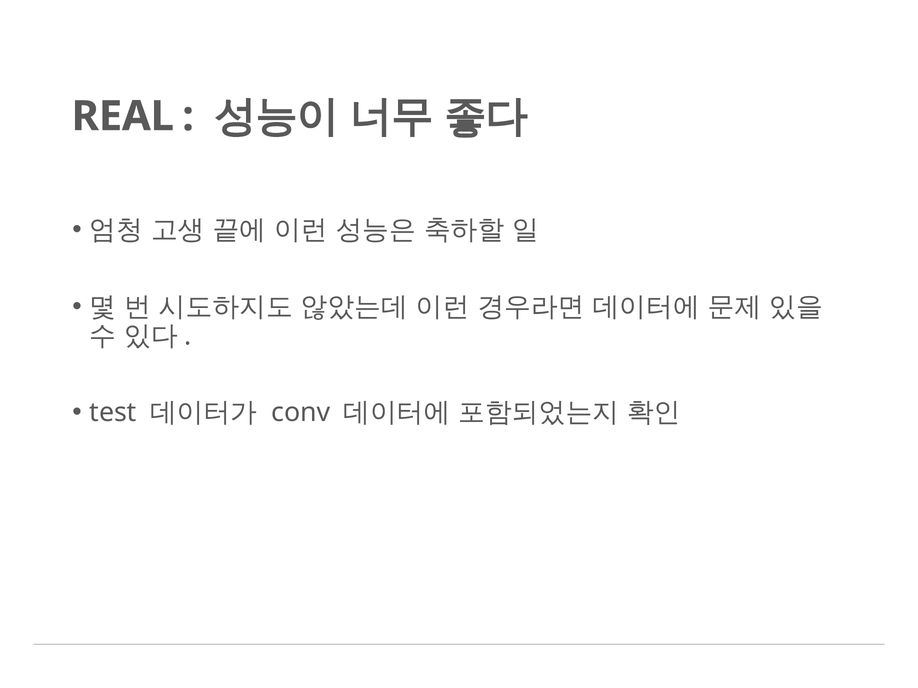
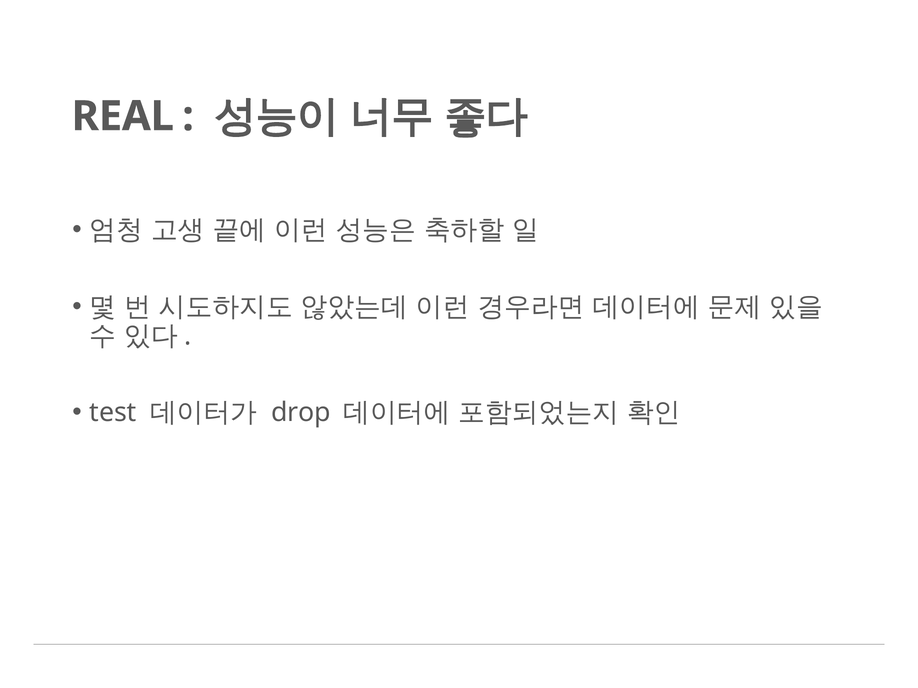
conv: conv -> drop (301, 413)
